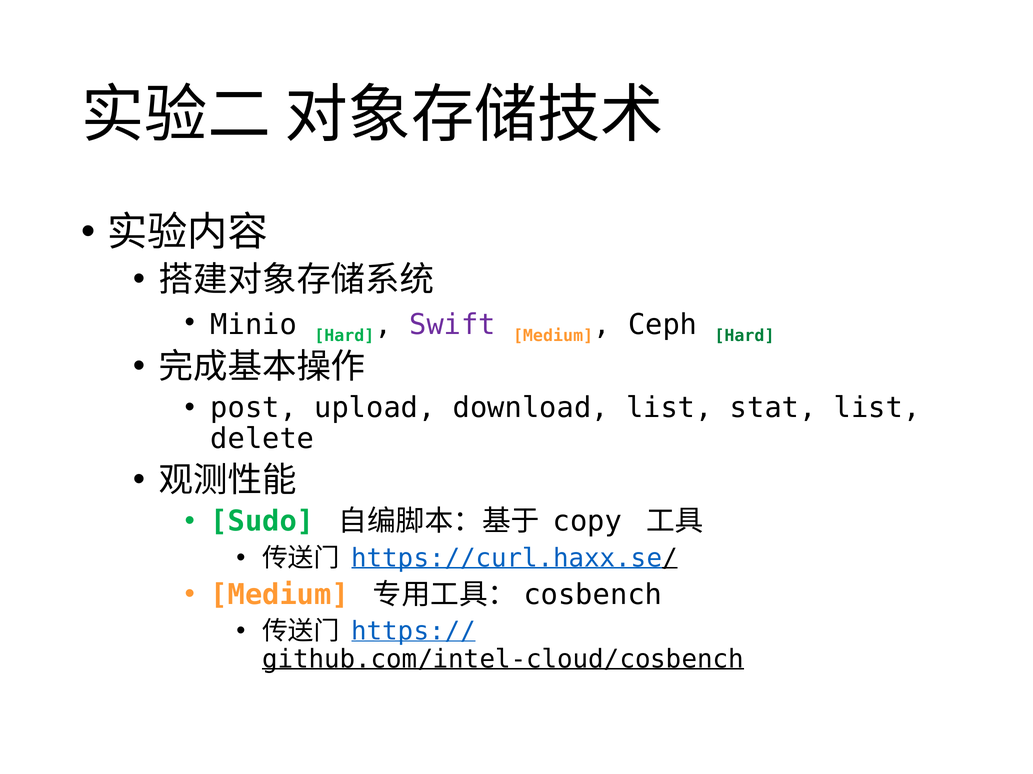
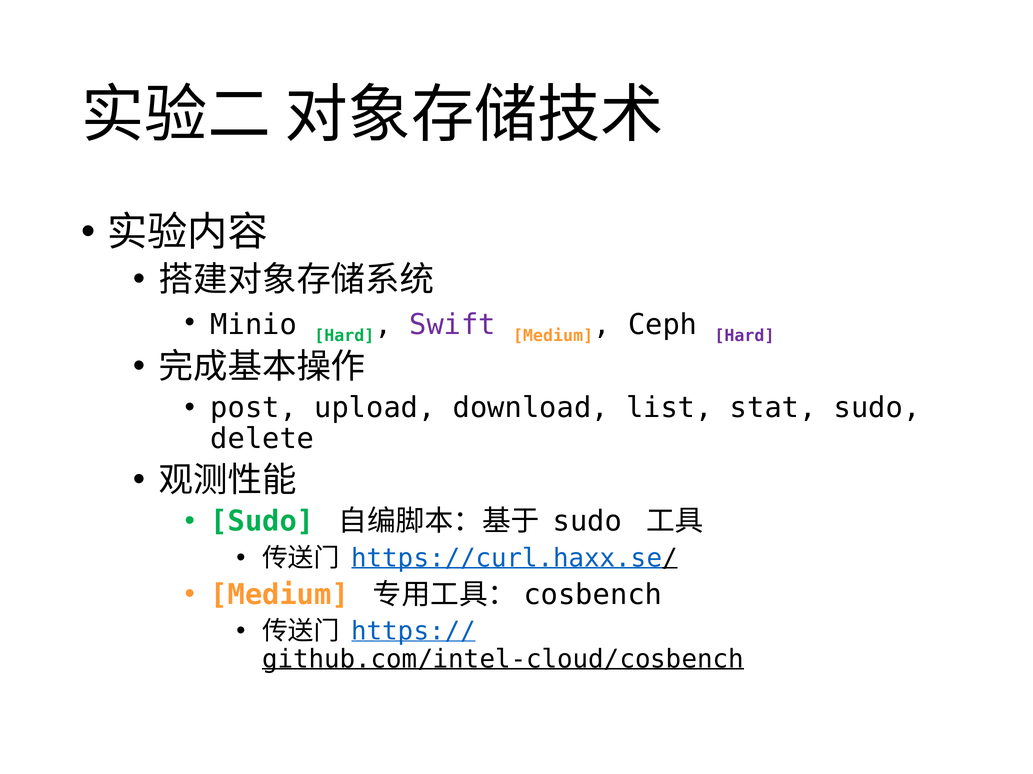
Hard colour: green -> purple (744, 336)
stat list: list -> sudo (877, 408)
copy: copy -> sudo (587, 522)
